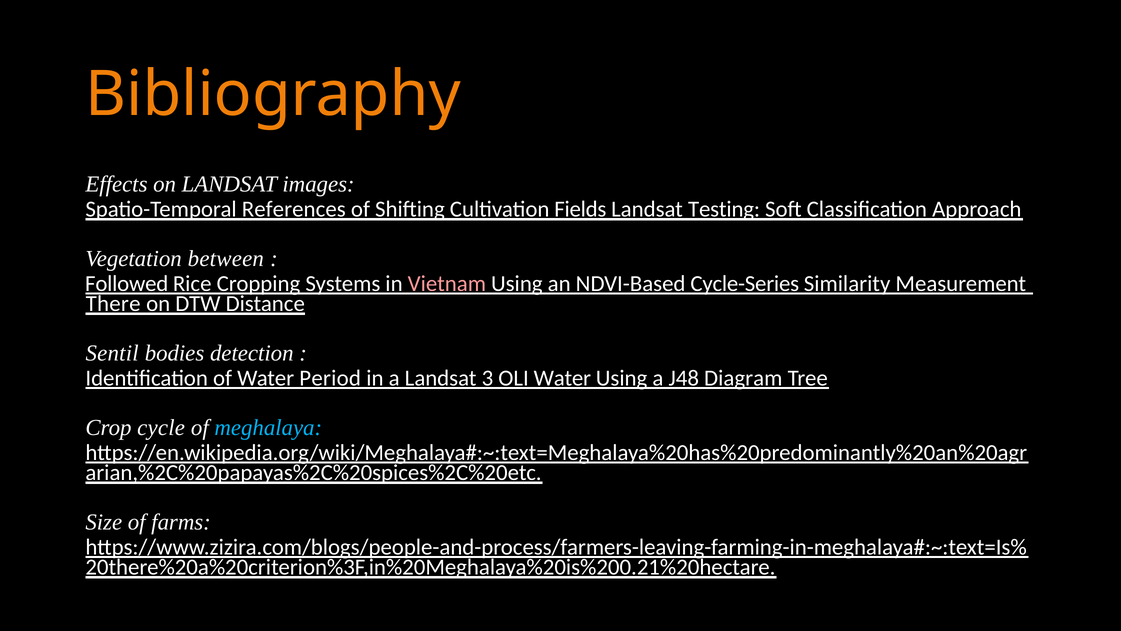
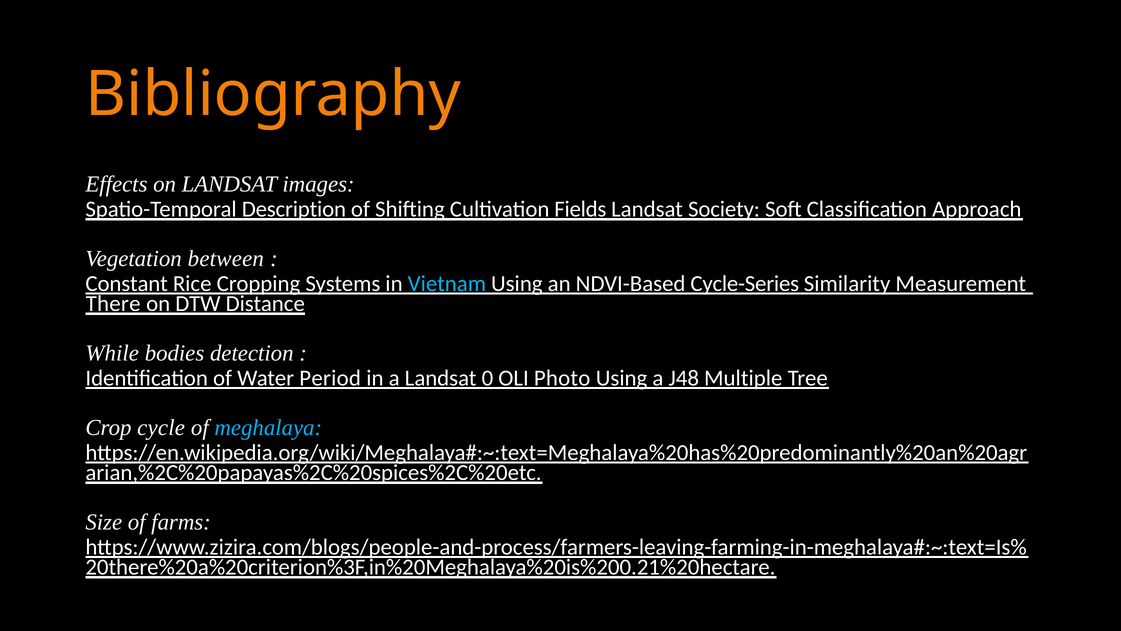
References: References -> Description (294, 209)
Testing: Testing -> Society (724, 209)
Followed: Followed -> Constant (127, 284)
Vietnam colour: pink -> light blue (447, 284)
Sentil: Sentil -> While (112, 353)
3: 3 -> 0 (487, 378)
OLI Water: Water -> Photo (562, 378)
Diagram: Diagram -> Multiple (743, 378)
